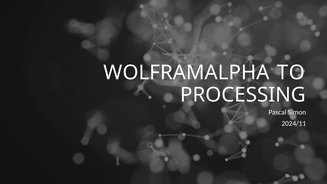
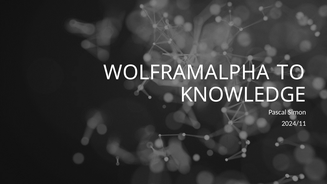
PROCESSING: PROCESSING -> KNOWLEDGE (243, 95)
